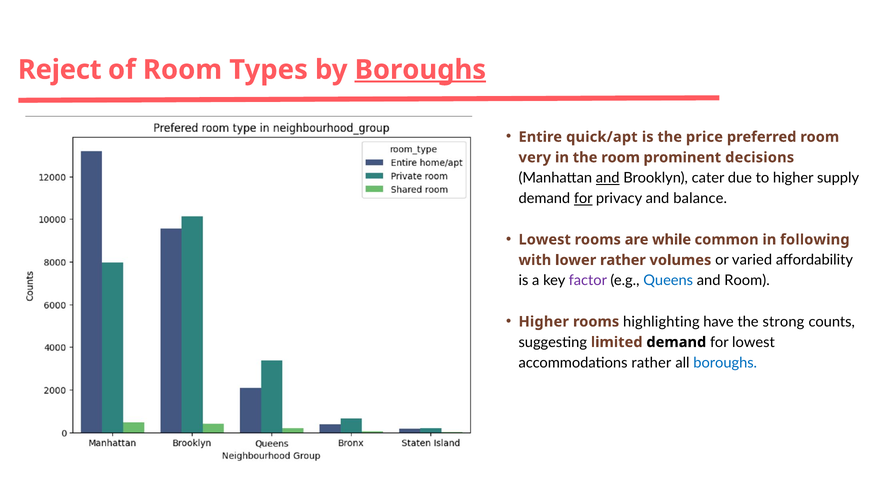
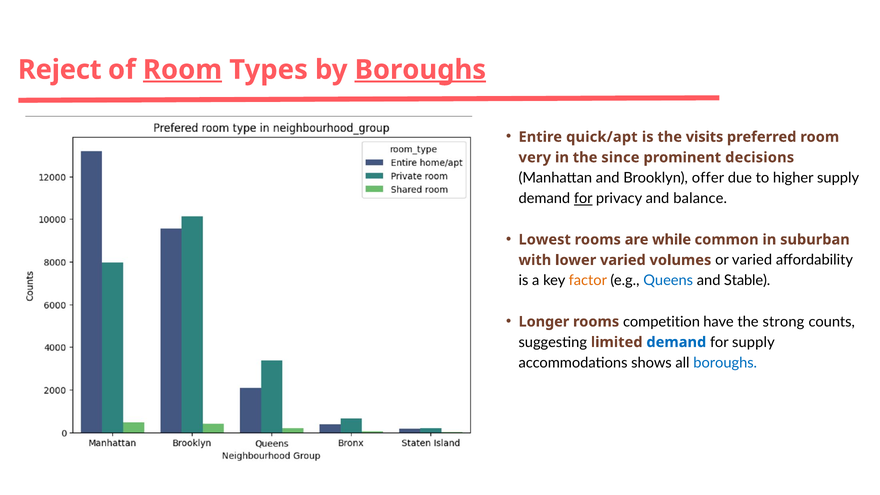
Room underline: none -> present (183, 70)
price: price -> visits (705, 137)
the room: room -> since (620, 157)
and underline: present -> none (608, 178)
cater: cater -> offer (708, 178)
following: following -> suburban (815, 240)
lower rather: rather -> varied (623, 260)
factor colour: purple -> orange (588, 281)
and Room: Room -> Stable (747, 281)
Higher: Higher -> Longer (544, 322)
highlighting: highlighting -> competition (661, 322)
demand colour: black -> blue (676, 342)
for lowest: lowest -> supply (753, 342)
accommodations rather: rather -> shows (651, 363)
